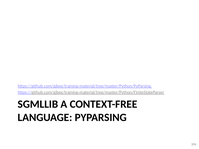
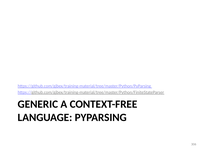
SGMLLIB: SGMLLIB -> GENERIC (38, 104)
